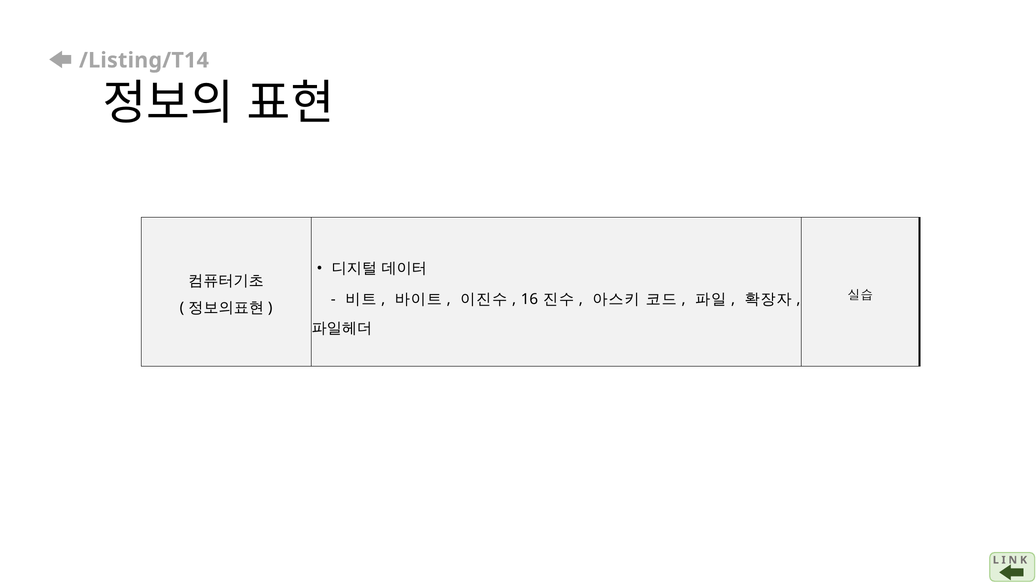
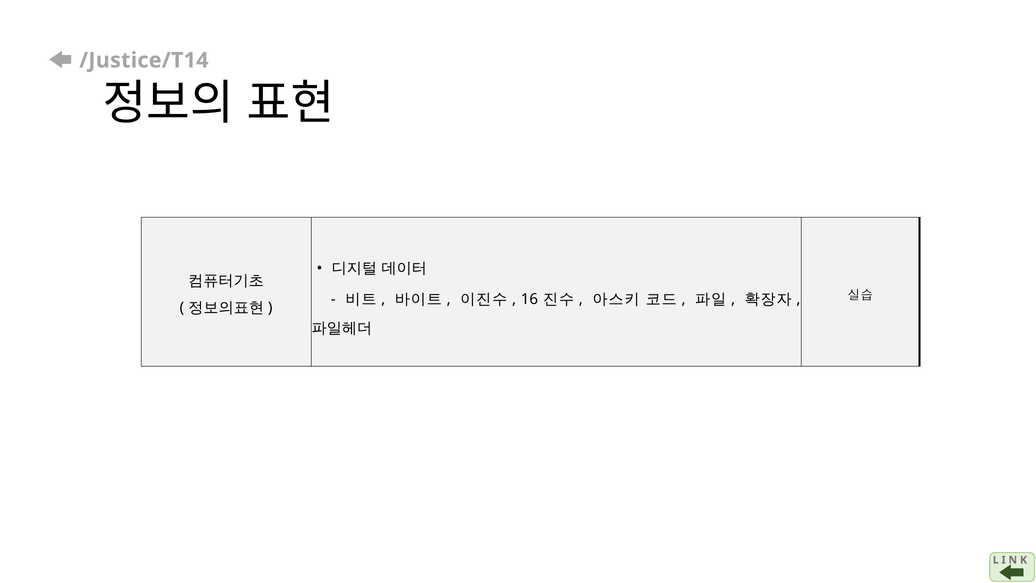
/Listing/T14: /Listing/T14 -> /Justice/T14 (144, 60)
